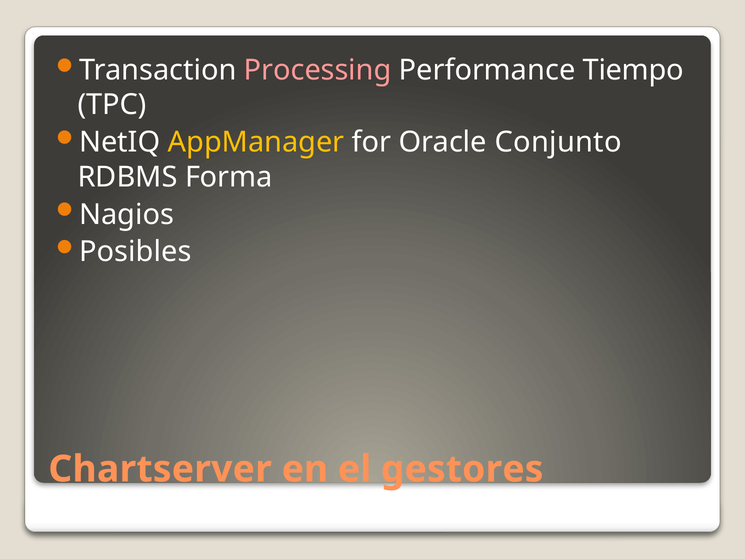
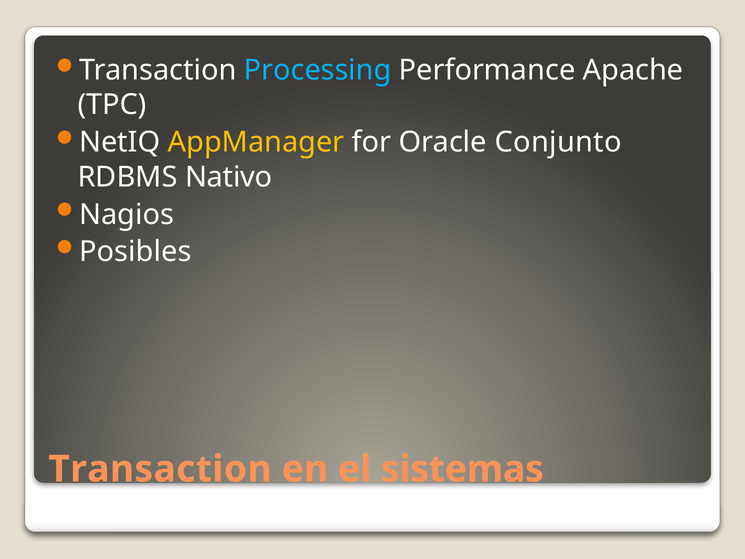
Processing colour: pink -> light blue (318, 70)
Tiempo: Tiempo -> Apache (633, 70)
Forma: Forma -> Nativo (229, 177)
Chartserver: Chartserver -> Transaction (160, 469)
gestores: gestores -> sistemas (462, 469)
